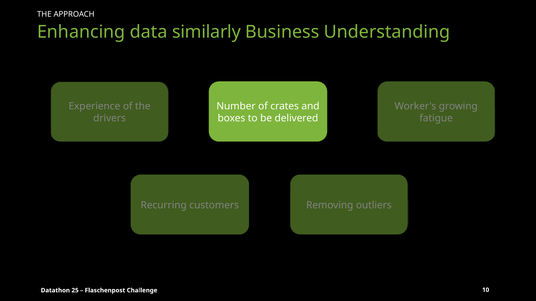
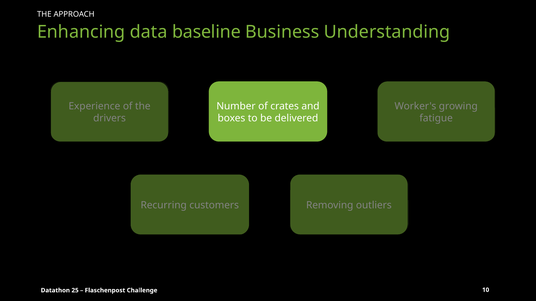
similarly: similarly -> baseline (206, 32)
